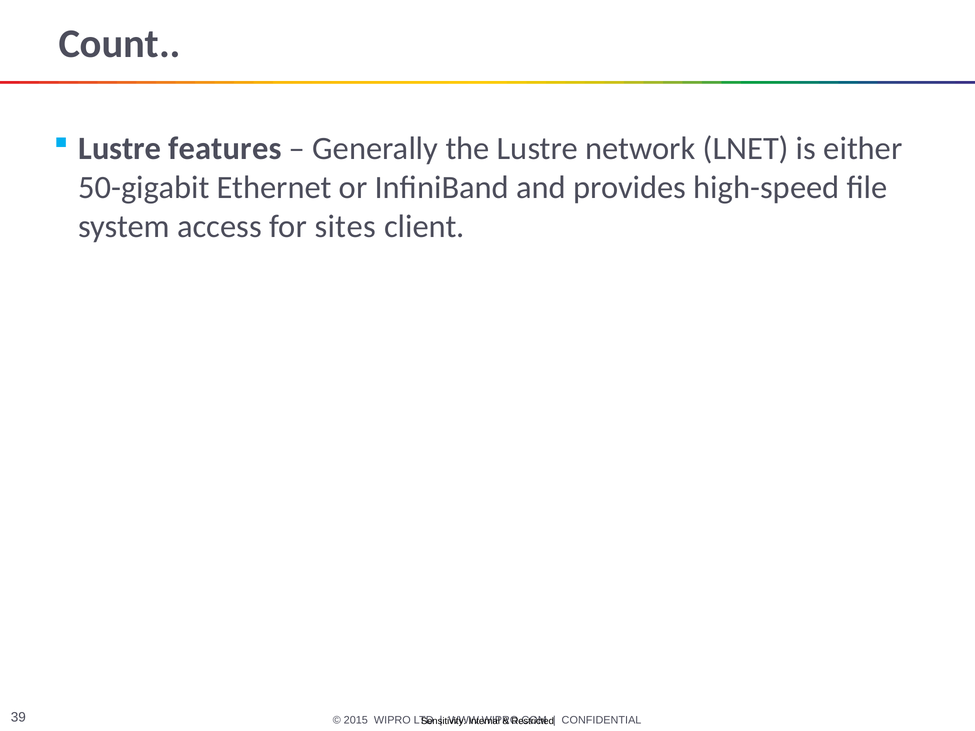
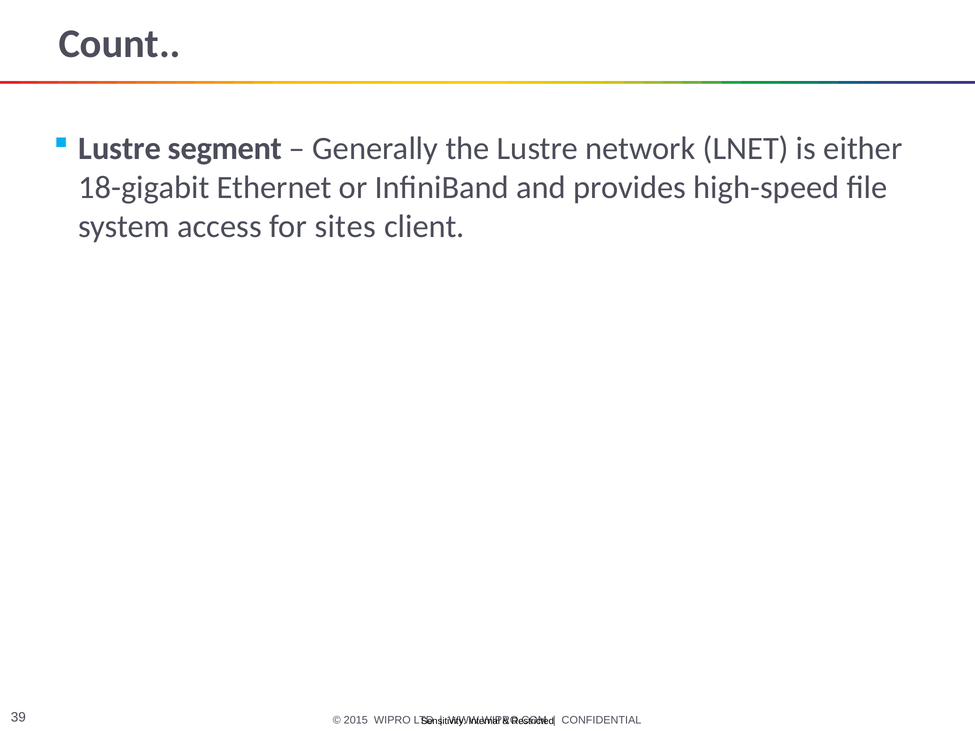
features: features -> segment (225, 149)
50-gigabit: 50-gigabit -> 18-gigabit (144, 188)
